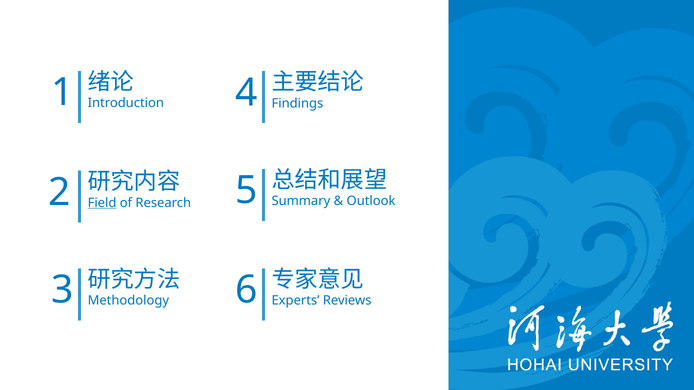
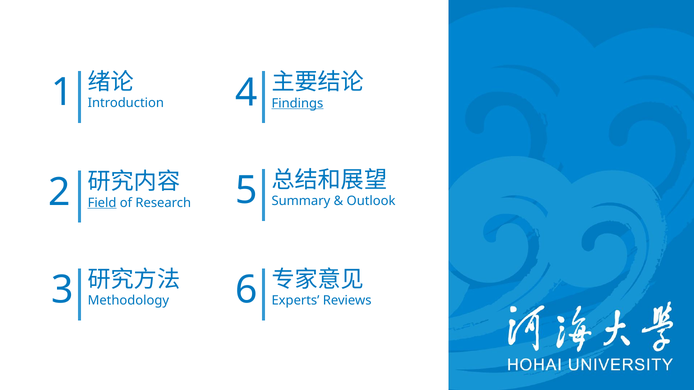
Findings underline: none -> present (297, 103)
